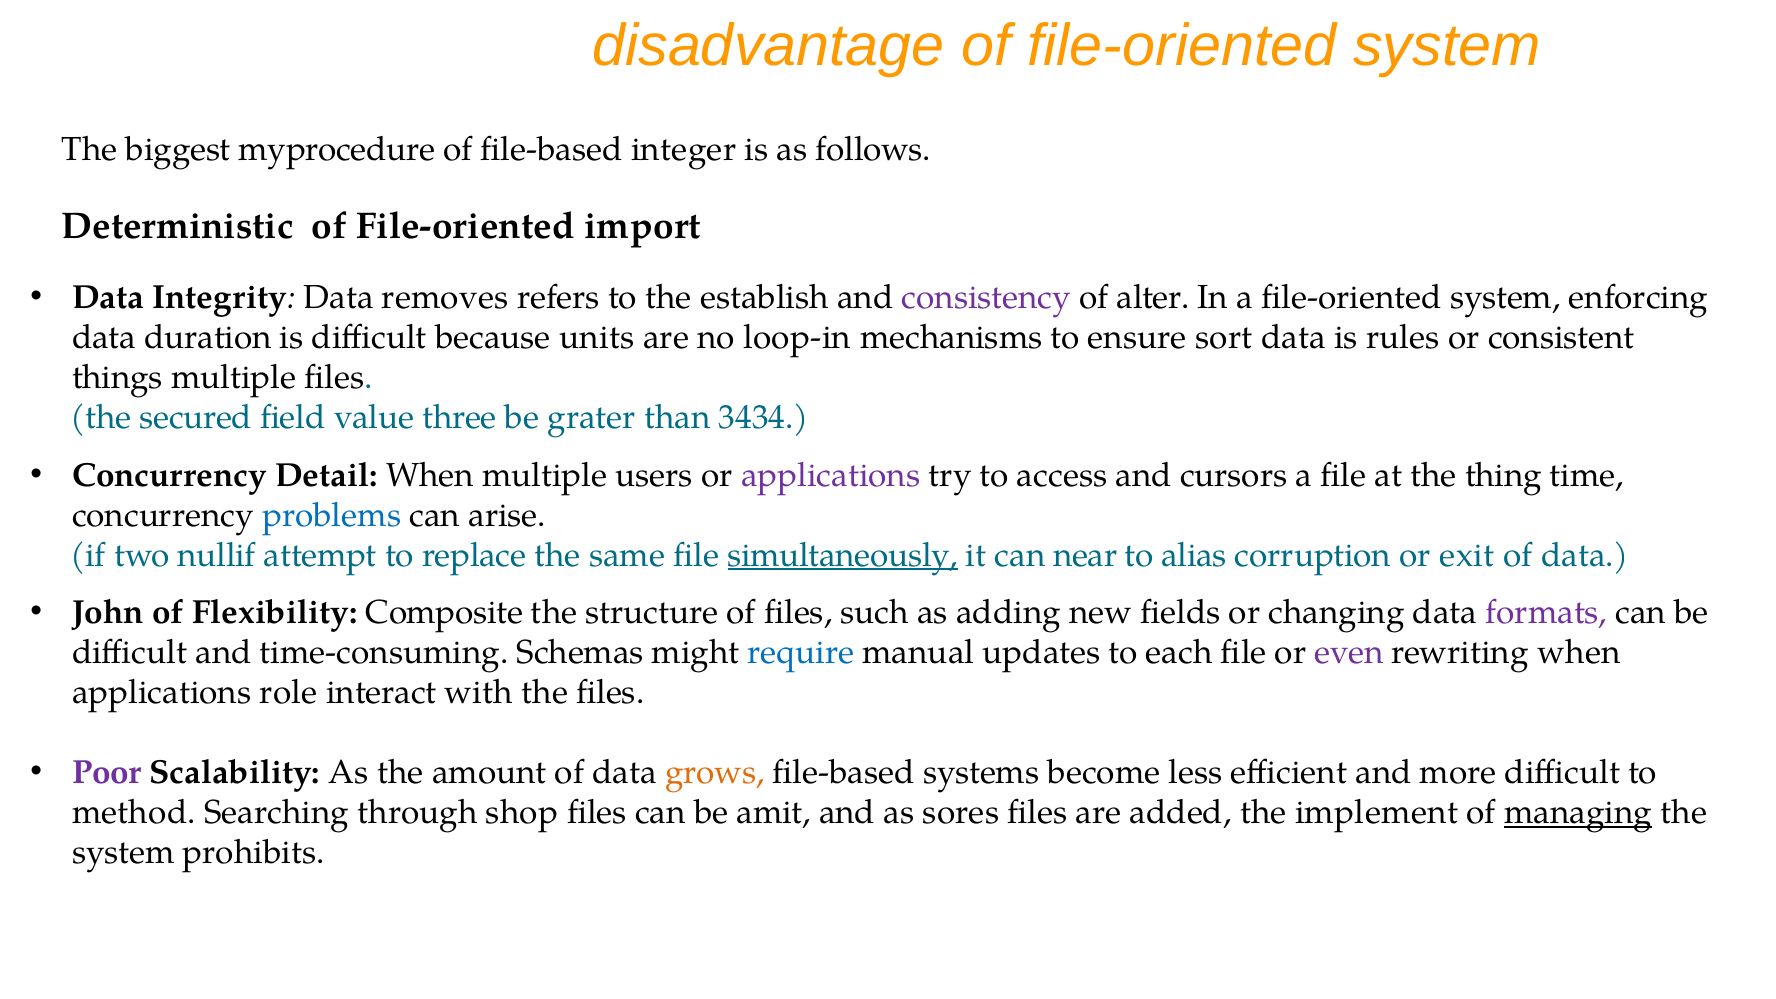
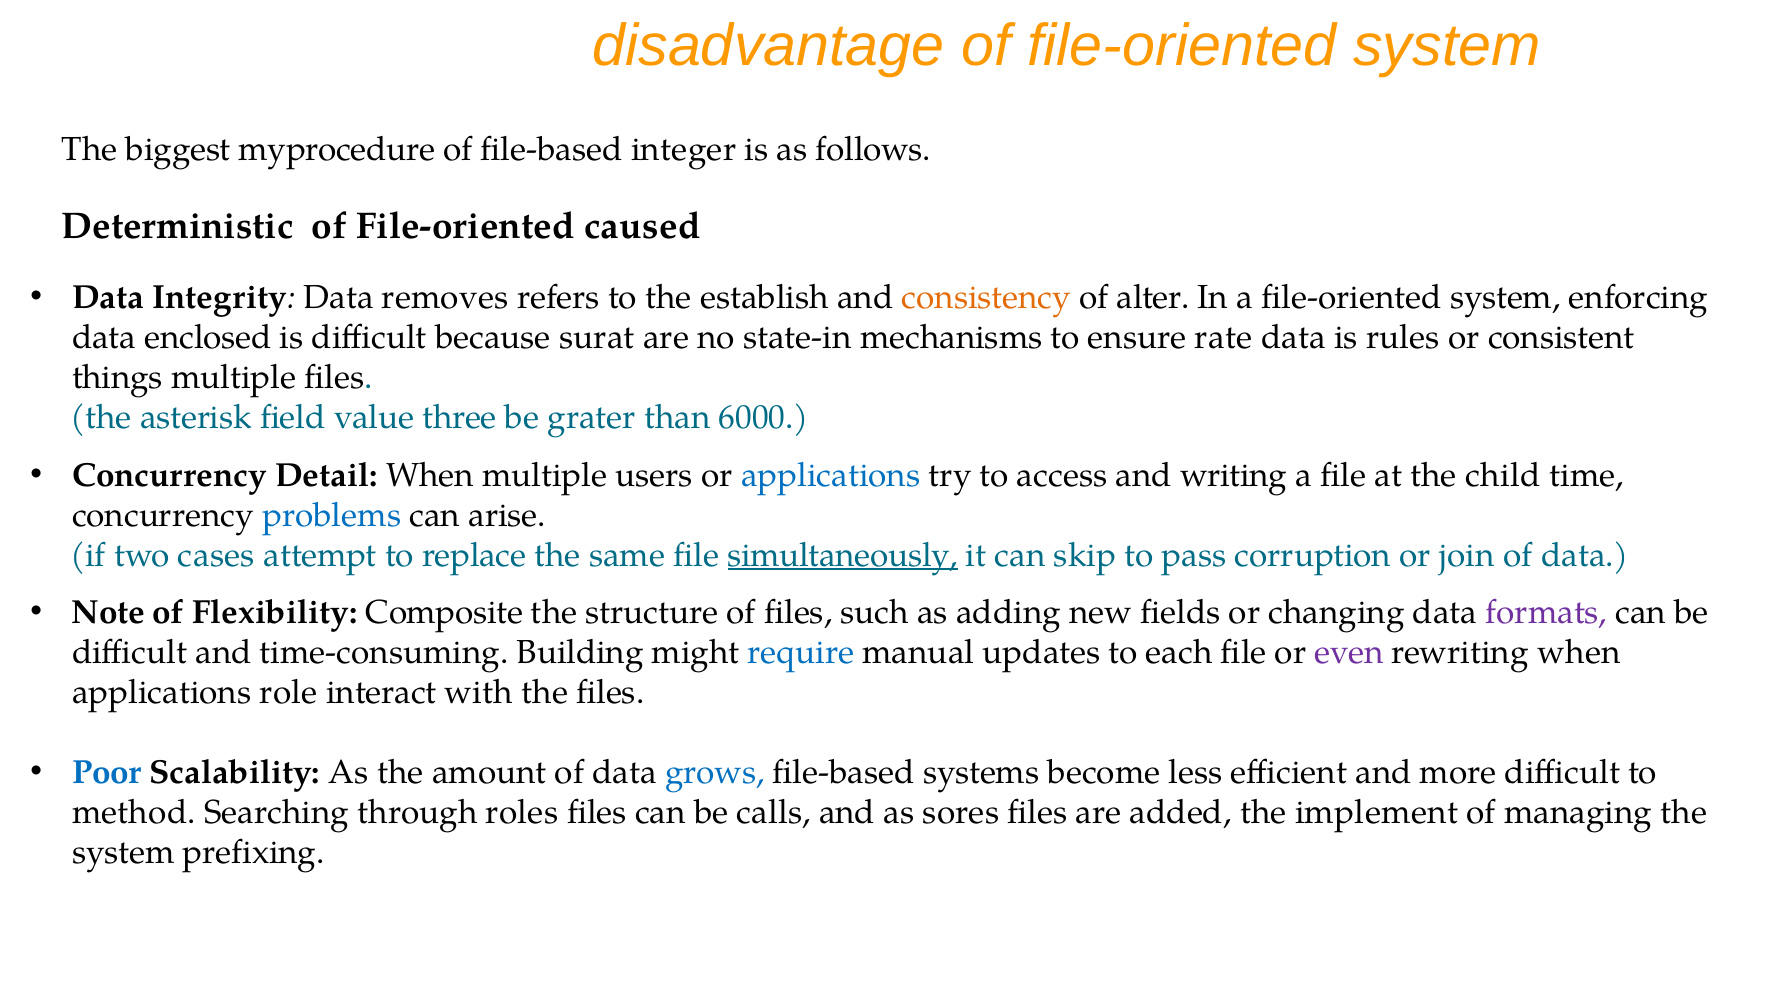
import: import -> caused (643, 227)
consistency colour: purple -> orange (986, 298)
duration: duration -> enclosed (208, 338)
units: units -> surat (597, 338)
loop-in: loop-in -> state-in (797, 338)
sort: sort -> rate (1224, 338)
secured: secured -> asterisk (196, 417)
3434: 3434 -> 6000 (764, 417)
applications colour: purple -> blue (831, 475)
cursors: cursors -> writing (1234, 475)
thing: thing -> child (1503, 475)
nullif: nullif -> cases (216, 555)
near: near -> skip (1085, 555)
alias: alias -> pass (1194, 555)
exit: exit -> join (1467, 555)
John: John -> Note (108, 613)
Schemas: Schemas -> Building (580, 653)
Poor colour: purple -> blue (107, 773)
grows colour: orange -> blue (715, 773)
shop: shop -> roles (522, 813)
amit: amit -> calls (774, 813)
managing underline: present -> none (1578, 813)
prohibits: prohibits -> prefixing (254, 852)
